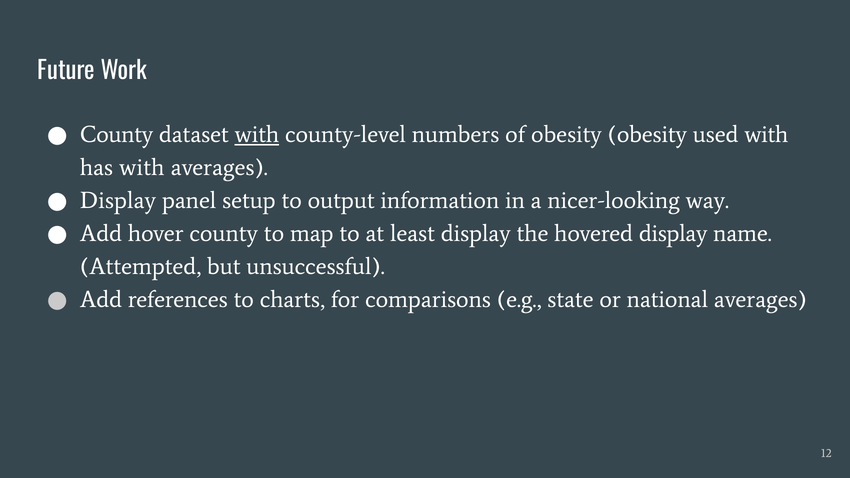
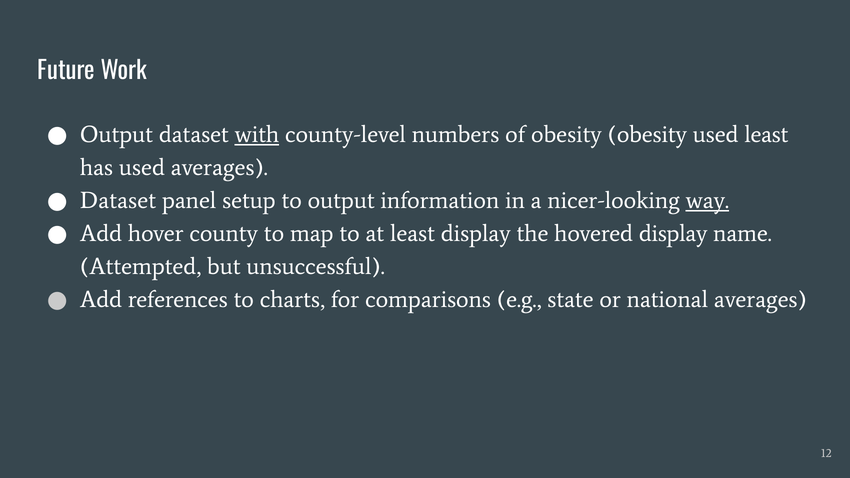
County: County -> Output (116, 135)
used with: with -> least (766, 135)
has with: with -> used (142, 168)
Display: Display -> Dataset (118, 201)
way underline: none -> present (707, 201)
